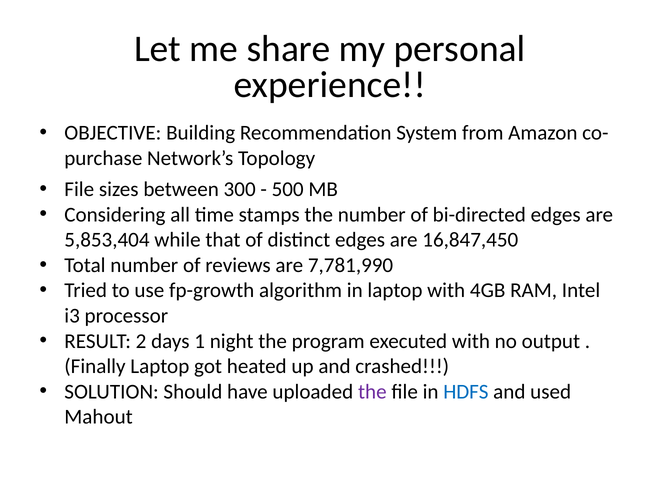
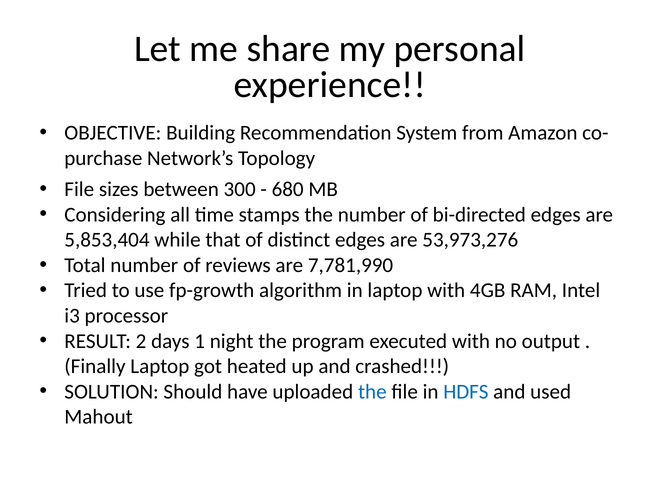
500: 500 -> 680 (288, 189)
16,847,450: 16,847,450 -> 53,973,276 (470, 240)
the colour: purple -> blue (372, 392)
